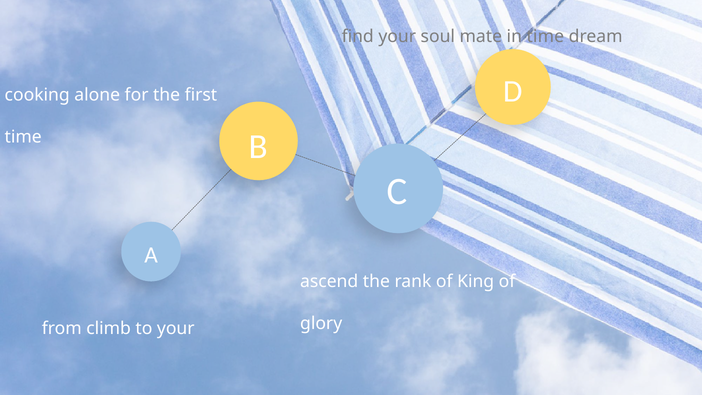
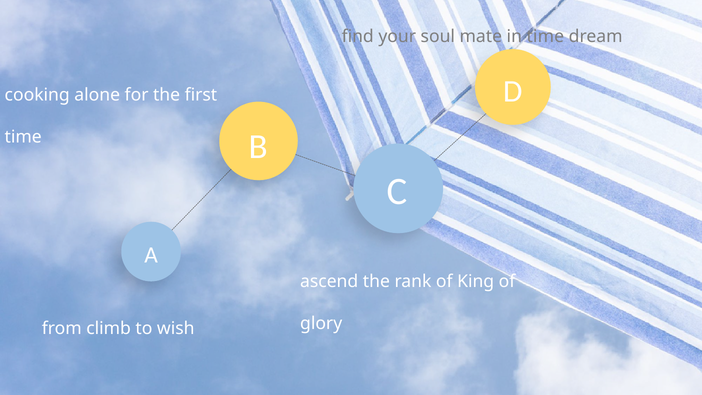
to your: your -> wish (176, 329)
